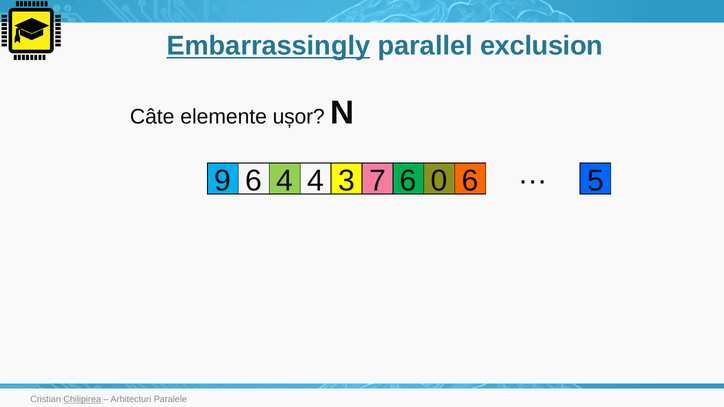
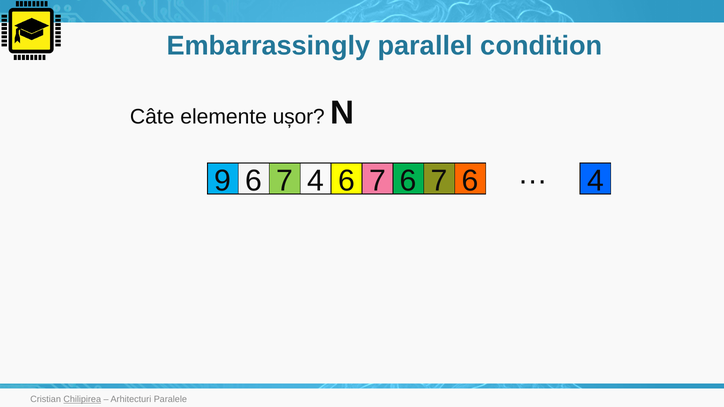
Embarrassingly underline: present -> none (268, 46)
exclusion: exclusion -> condition (541, 46)
9 6 4: 4 -> 7 (285, 181)
4 3: 3 -> 6 (347, 181)
7 6 0: 0 -> 7 (439, 181)
6 5: 5 -> 4 (595, 181)
